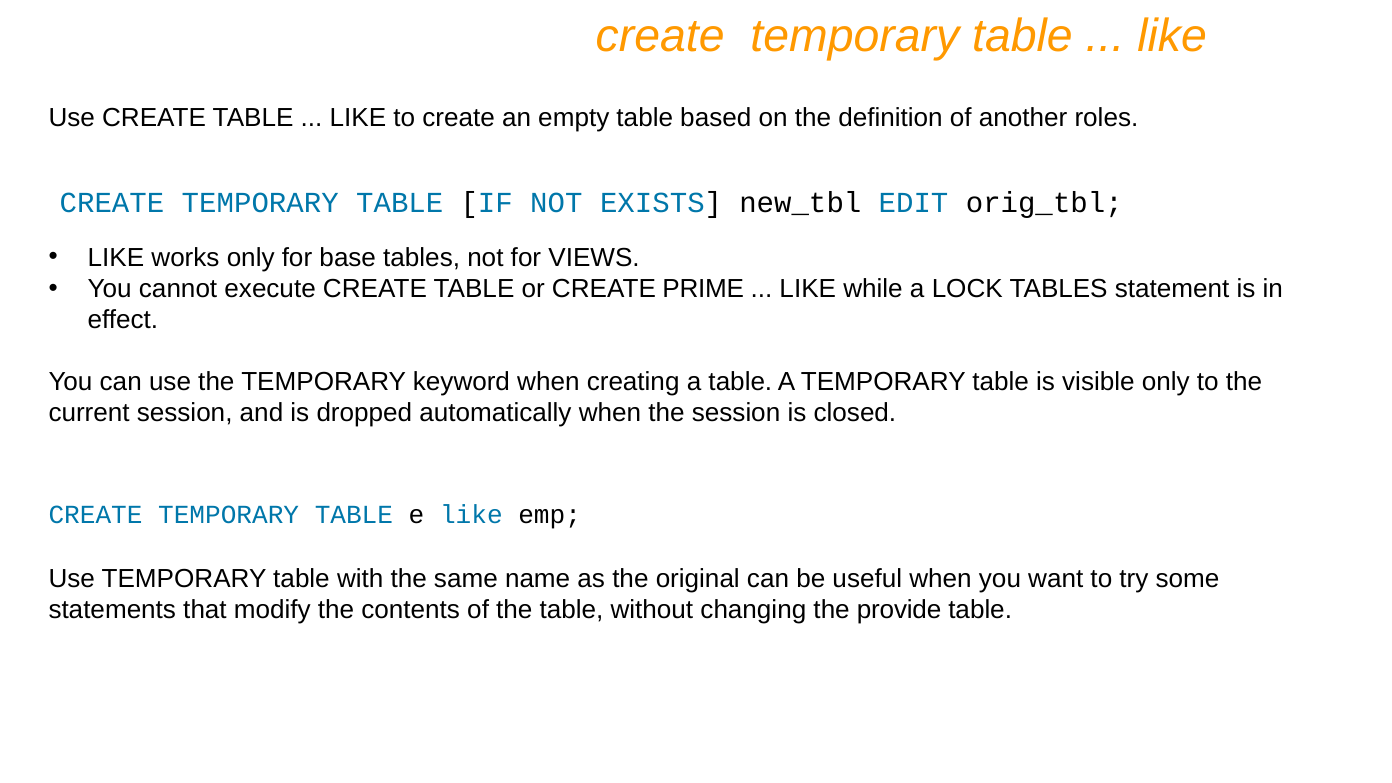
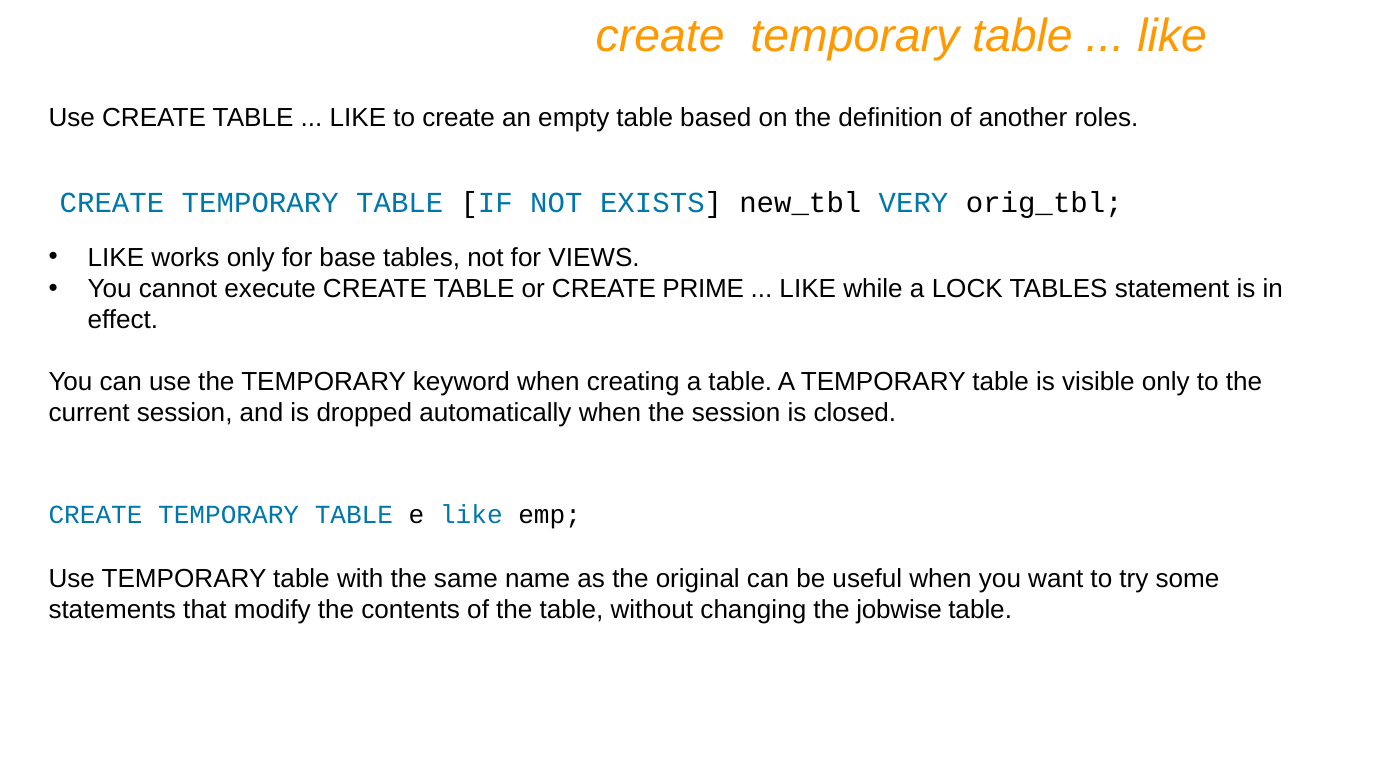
EDIT: EDIT -> VERY (914, 203)
provide: provide -> jobwise (899, 610)
